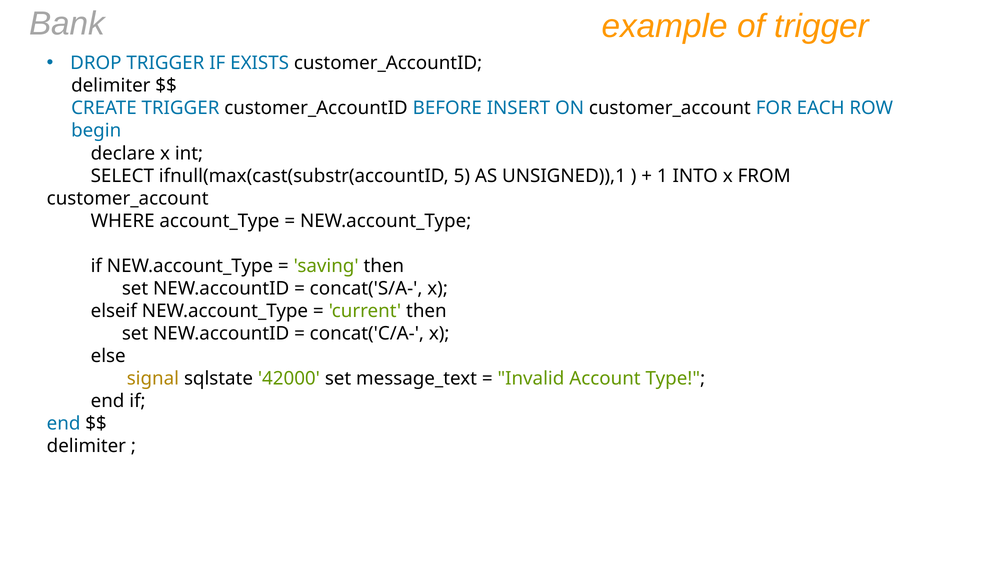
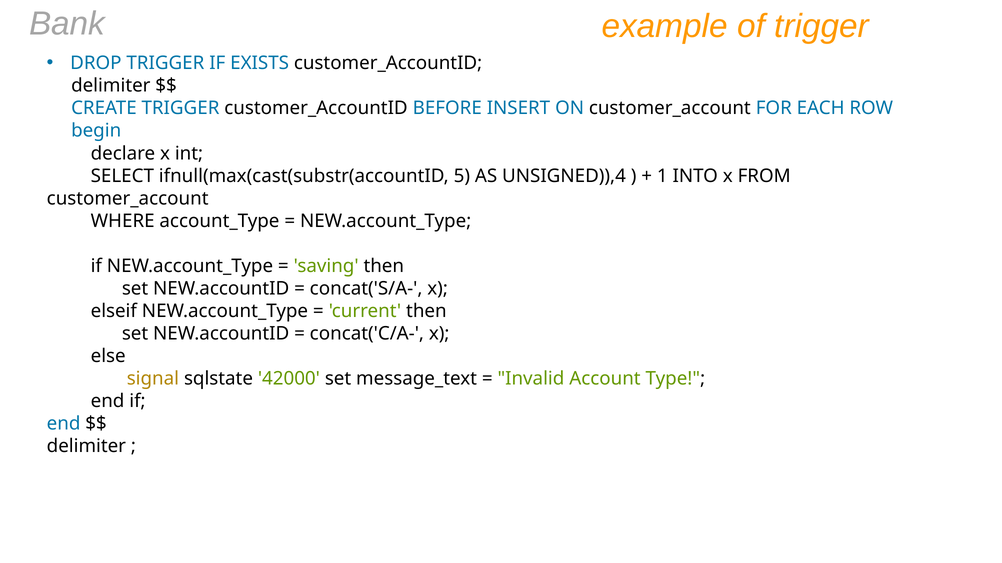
UNSIGNED)),1: UNSIGNED)),1 -> UNSIGNED)),4 (564, 176)
